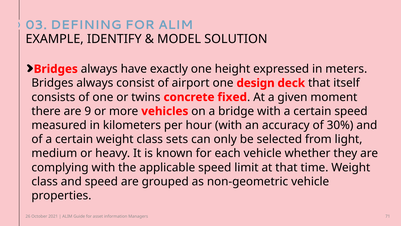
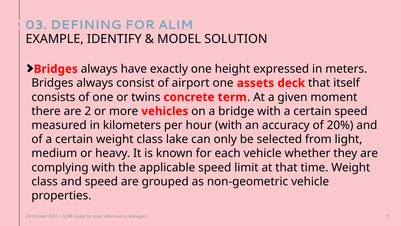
design: design -> assets (255, 83)
fixed: fixed -> term (232, 97)
9: 9 -> 2 (88, 111)
30%: 30% -> 20% (340, 125)
sets: sets -> lake (177, 139)
